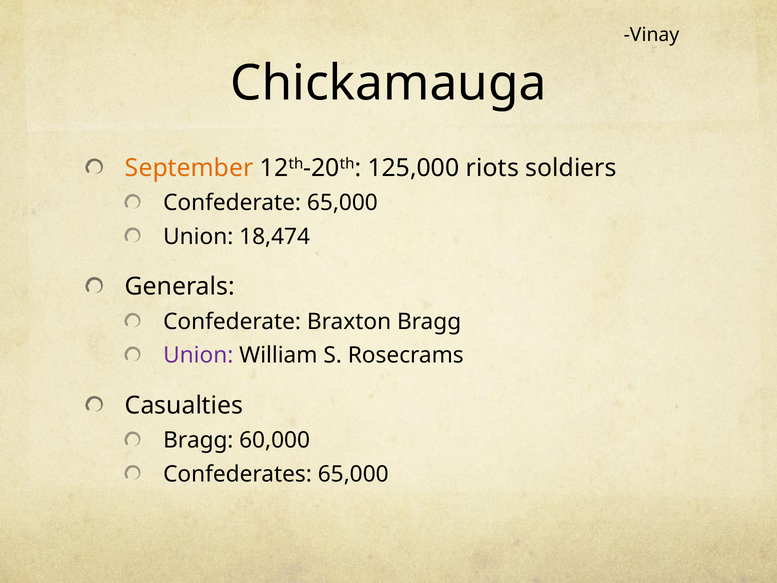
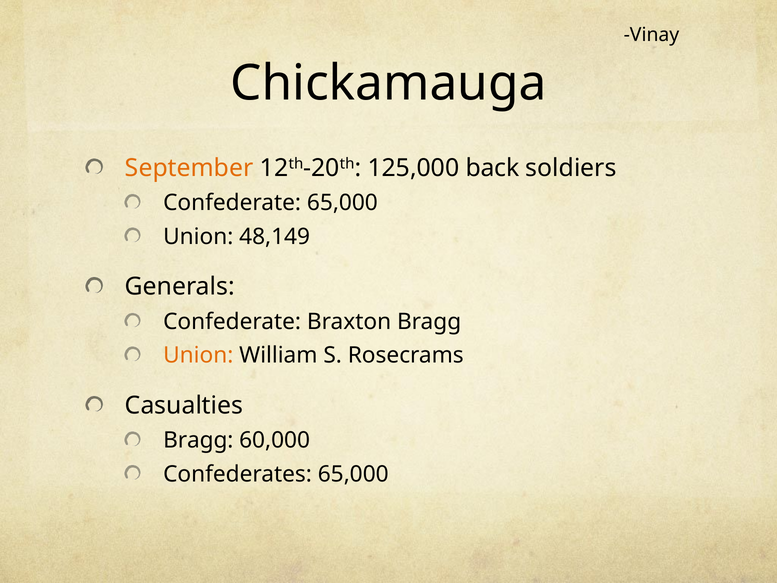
riots: riots -> back (493, 168)
18,474: 18,474 -> 48,149 (275, 236)
Union colour: purple -> orange (198, 355)
